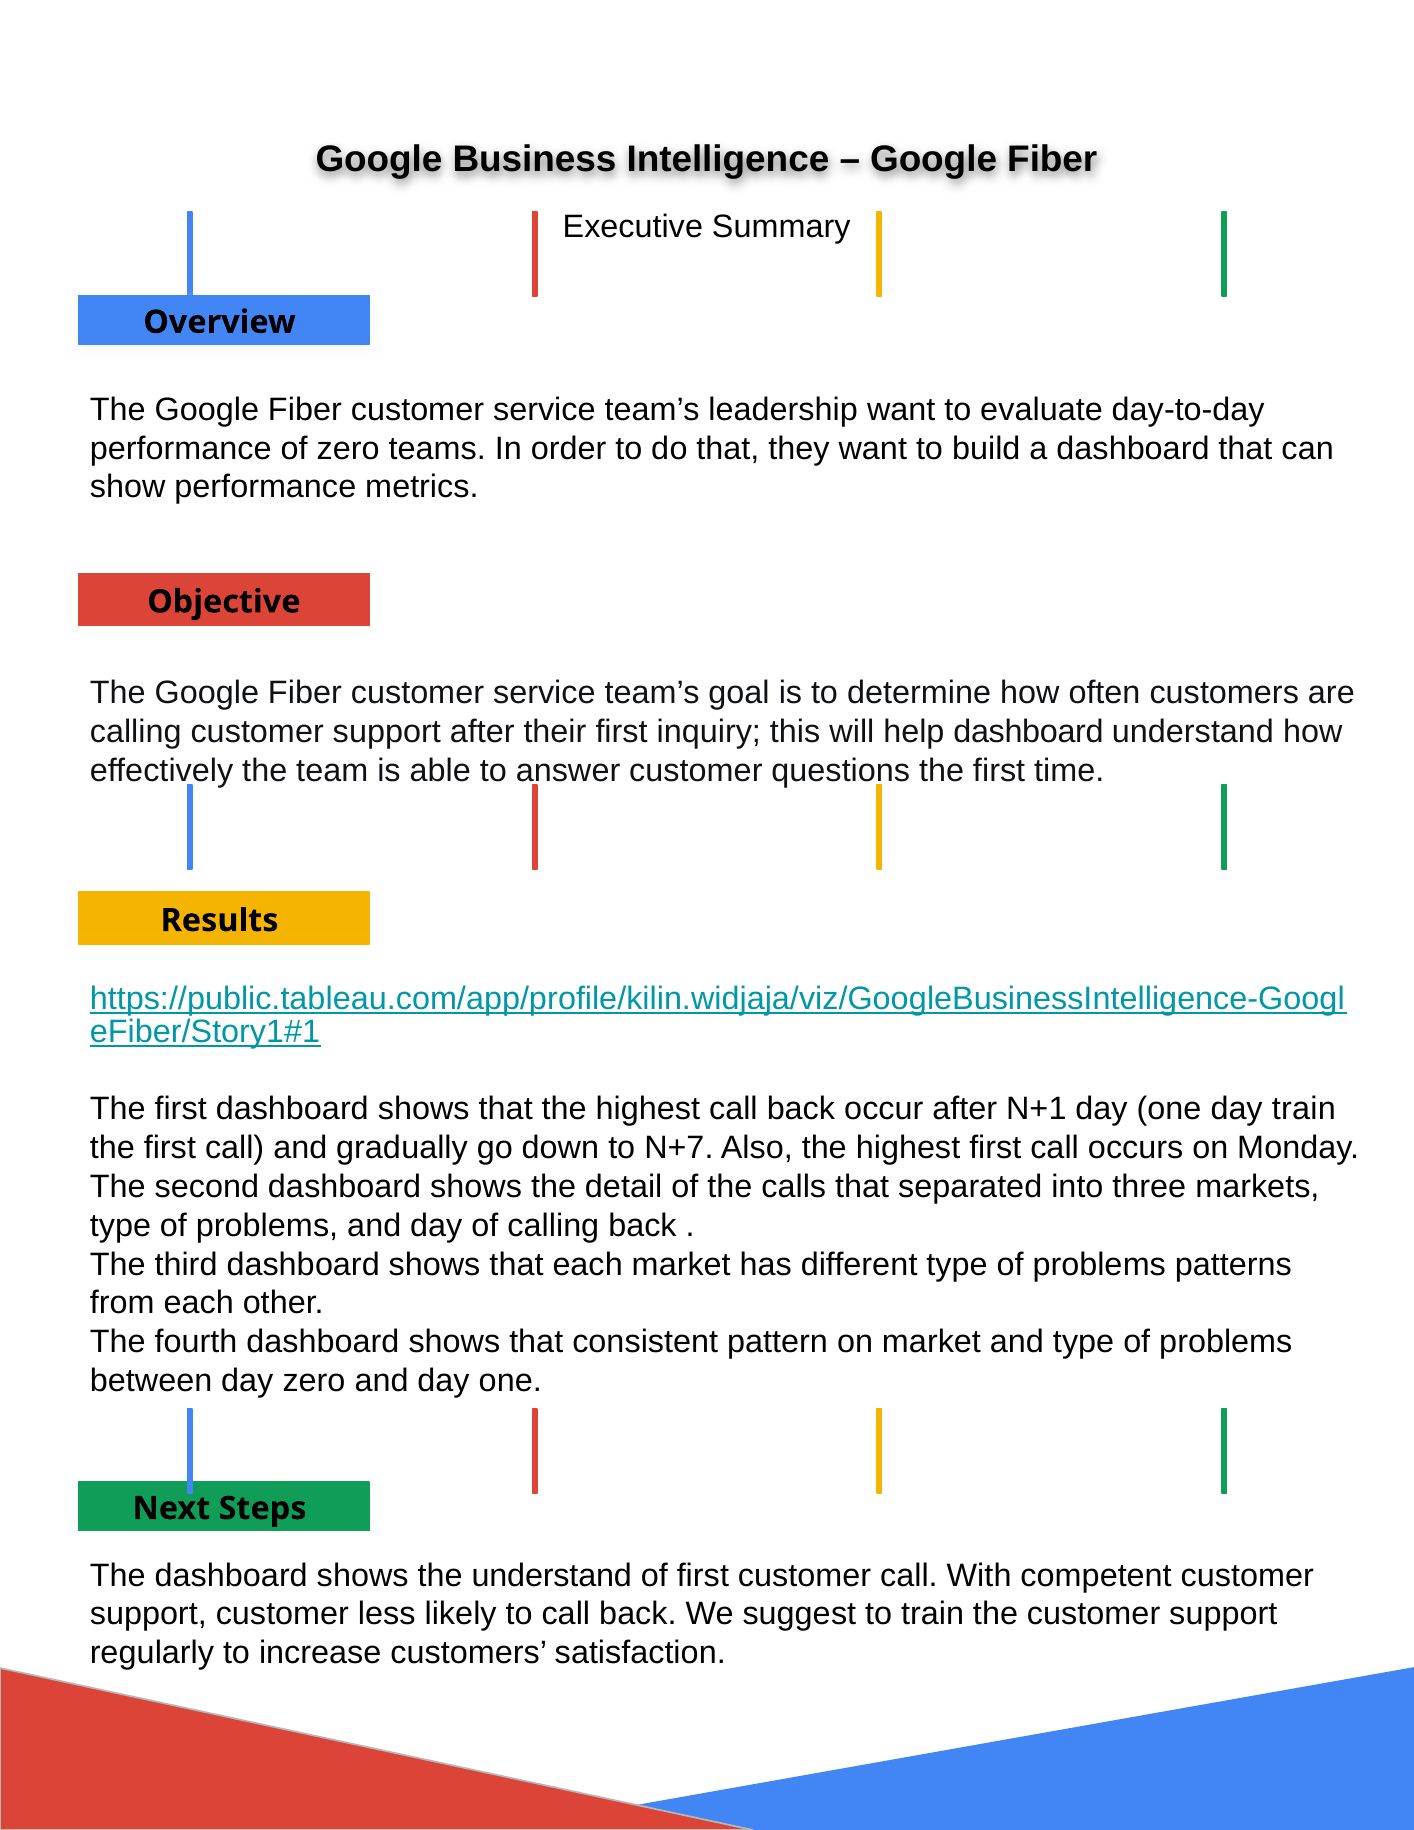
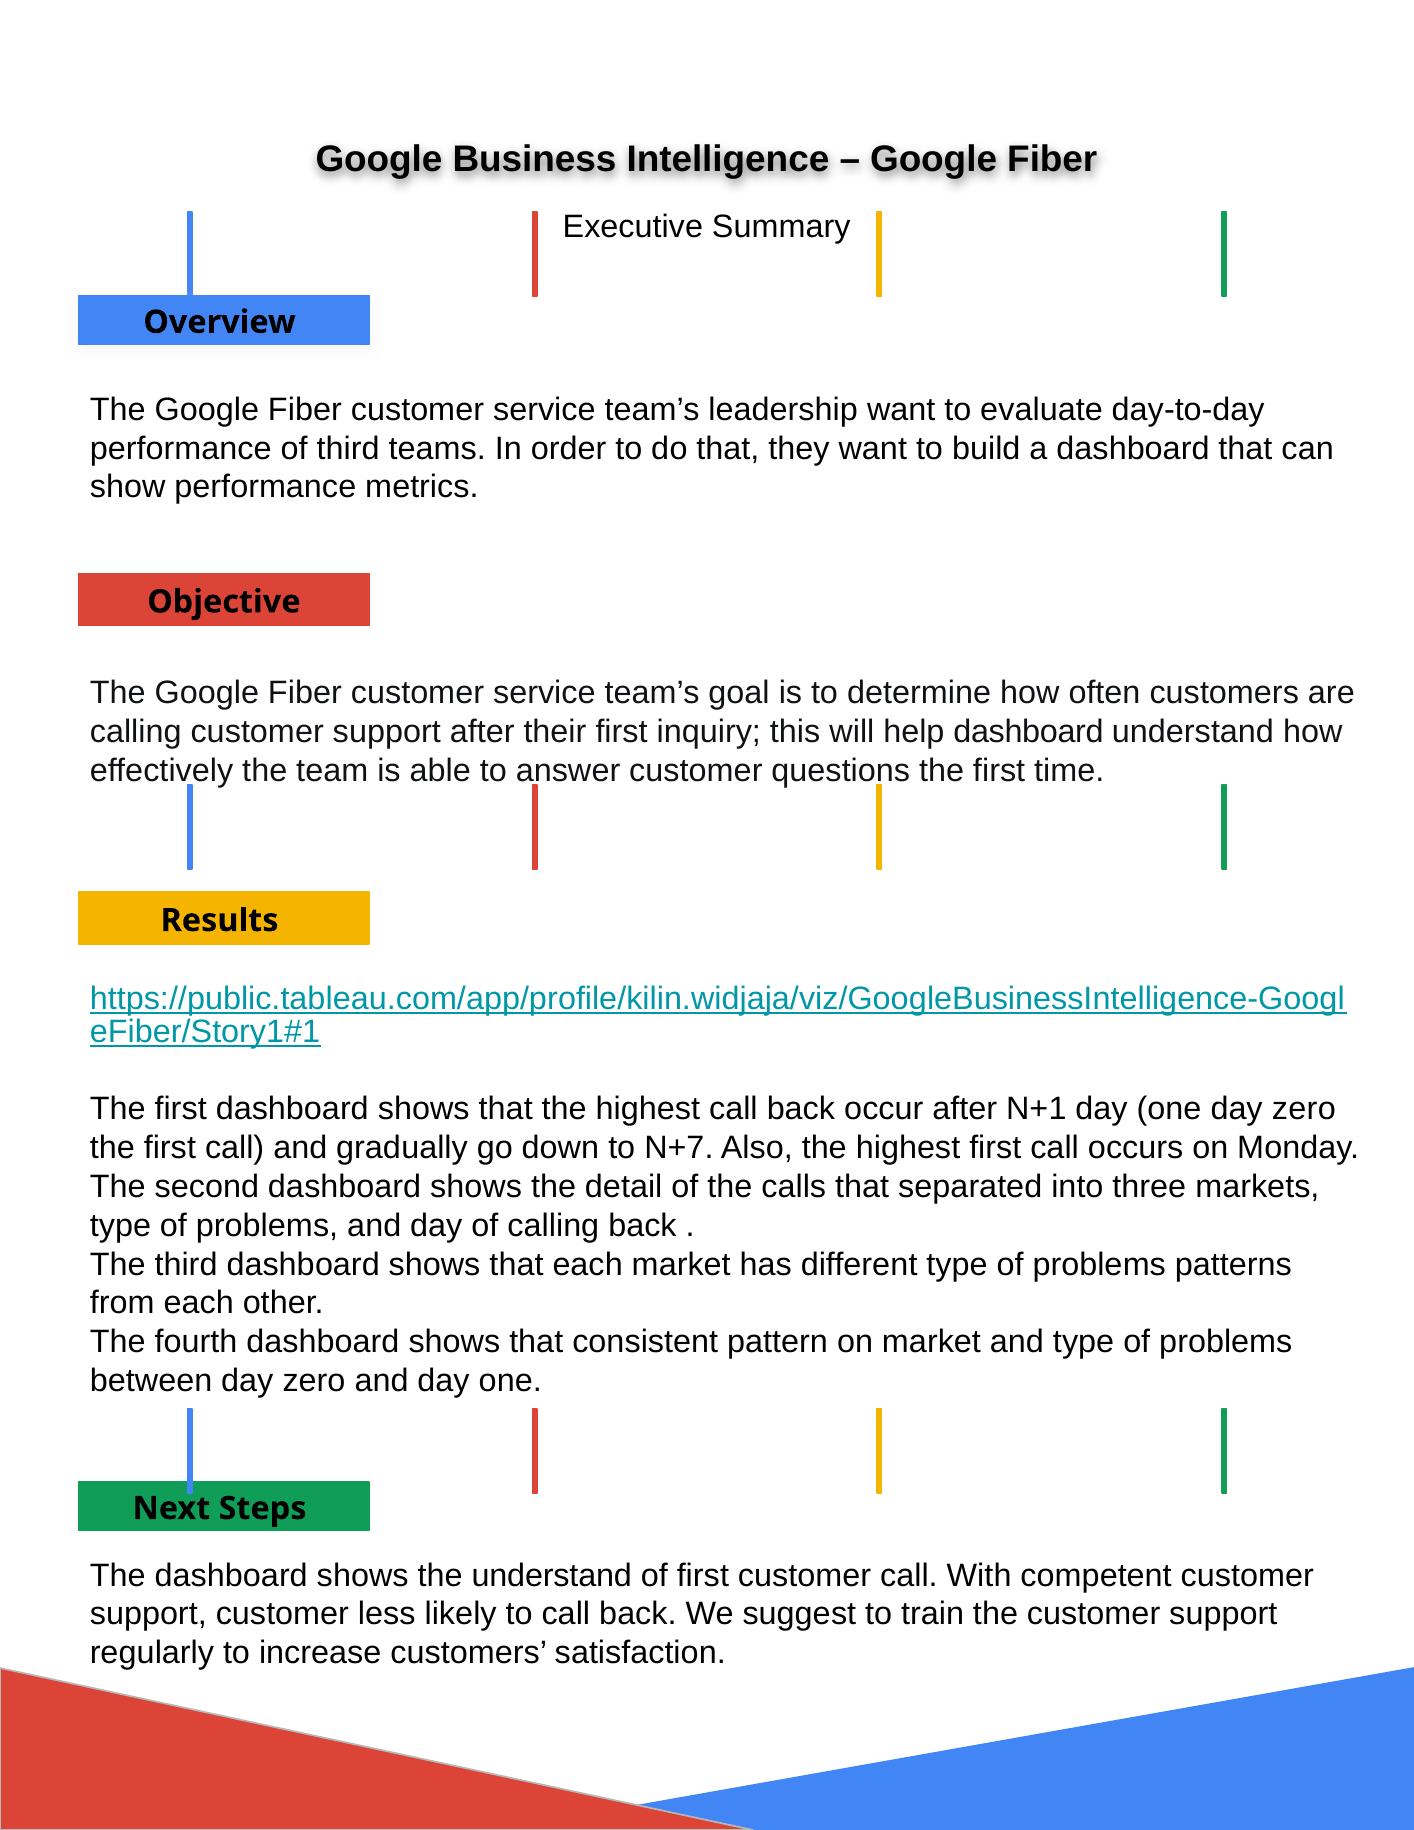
of zero: zero -> third (348, 448)
one day train: train -> zero (1304, 1109)
